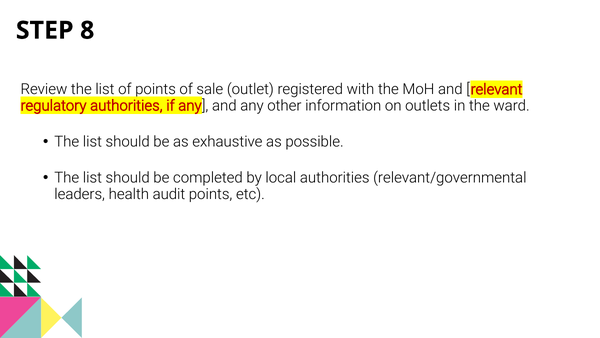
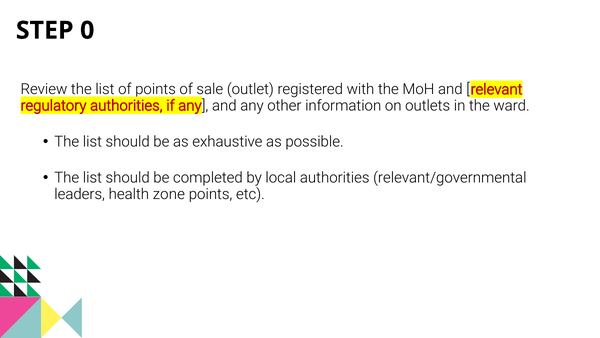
8: 8 -> 0 (87, 30)
audit: audit -> zone (169, 194)
